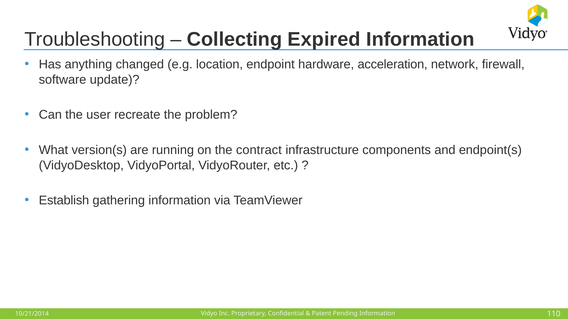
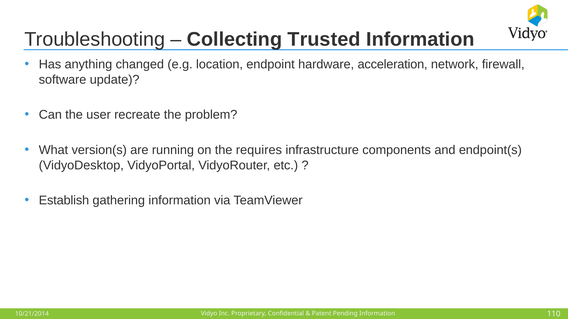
Expired: Expired -> Trusted (324, 40)
contract: contract -> requires (259, 150)
